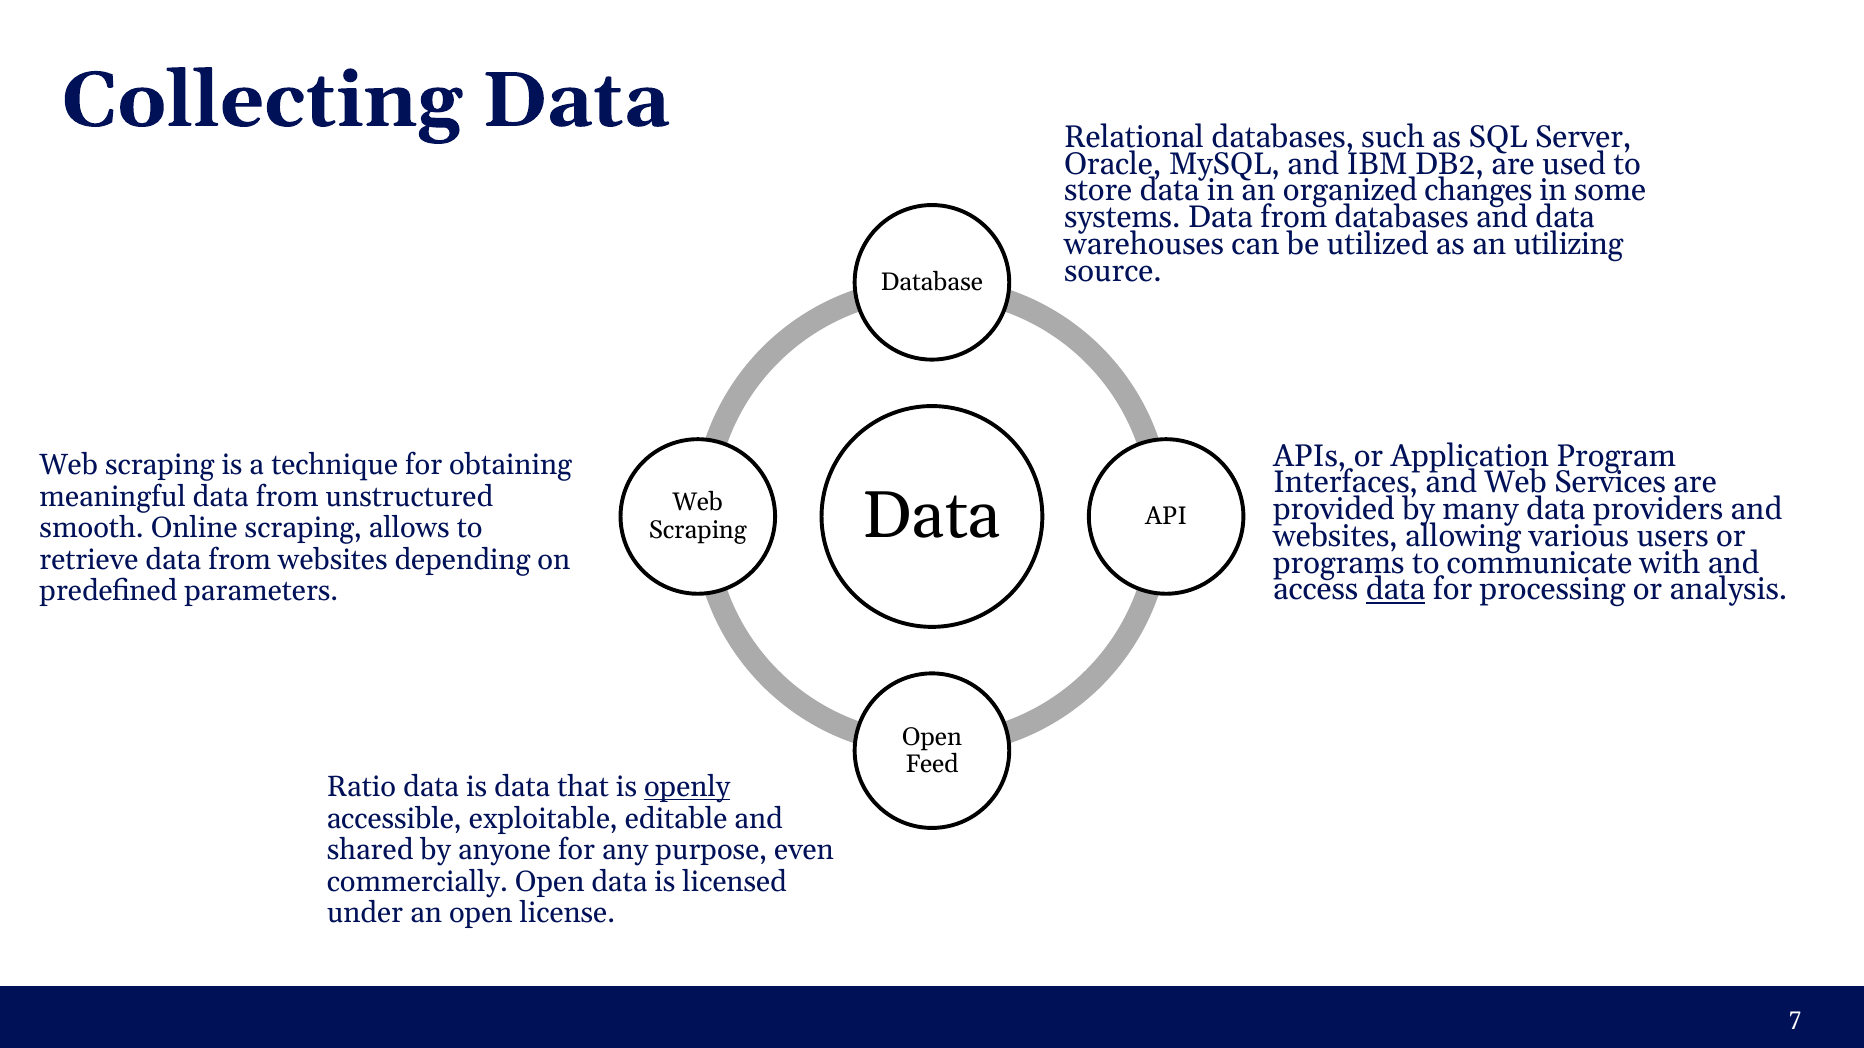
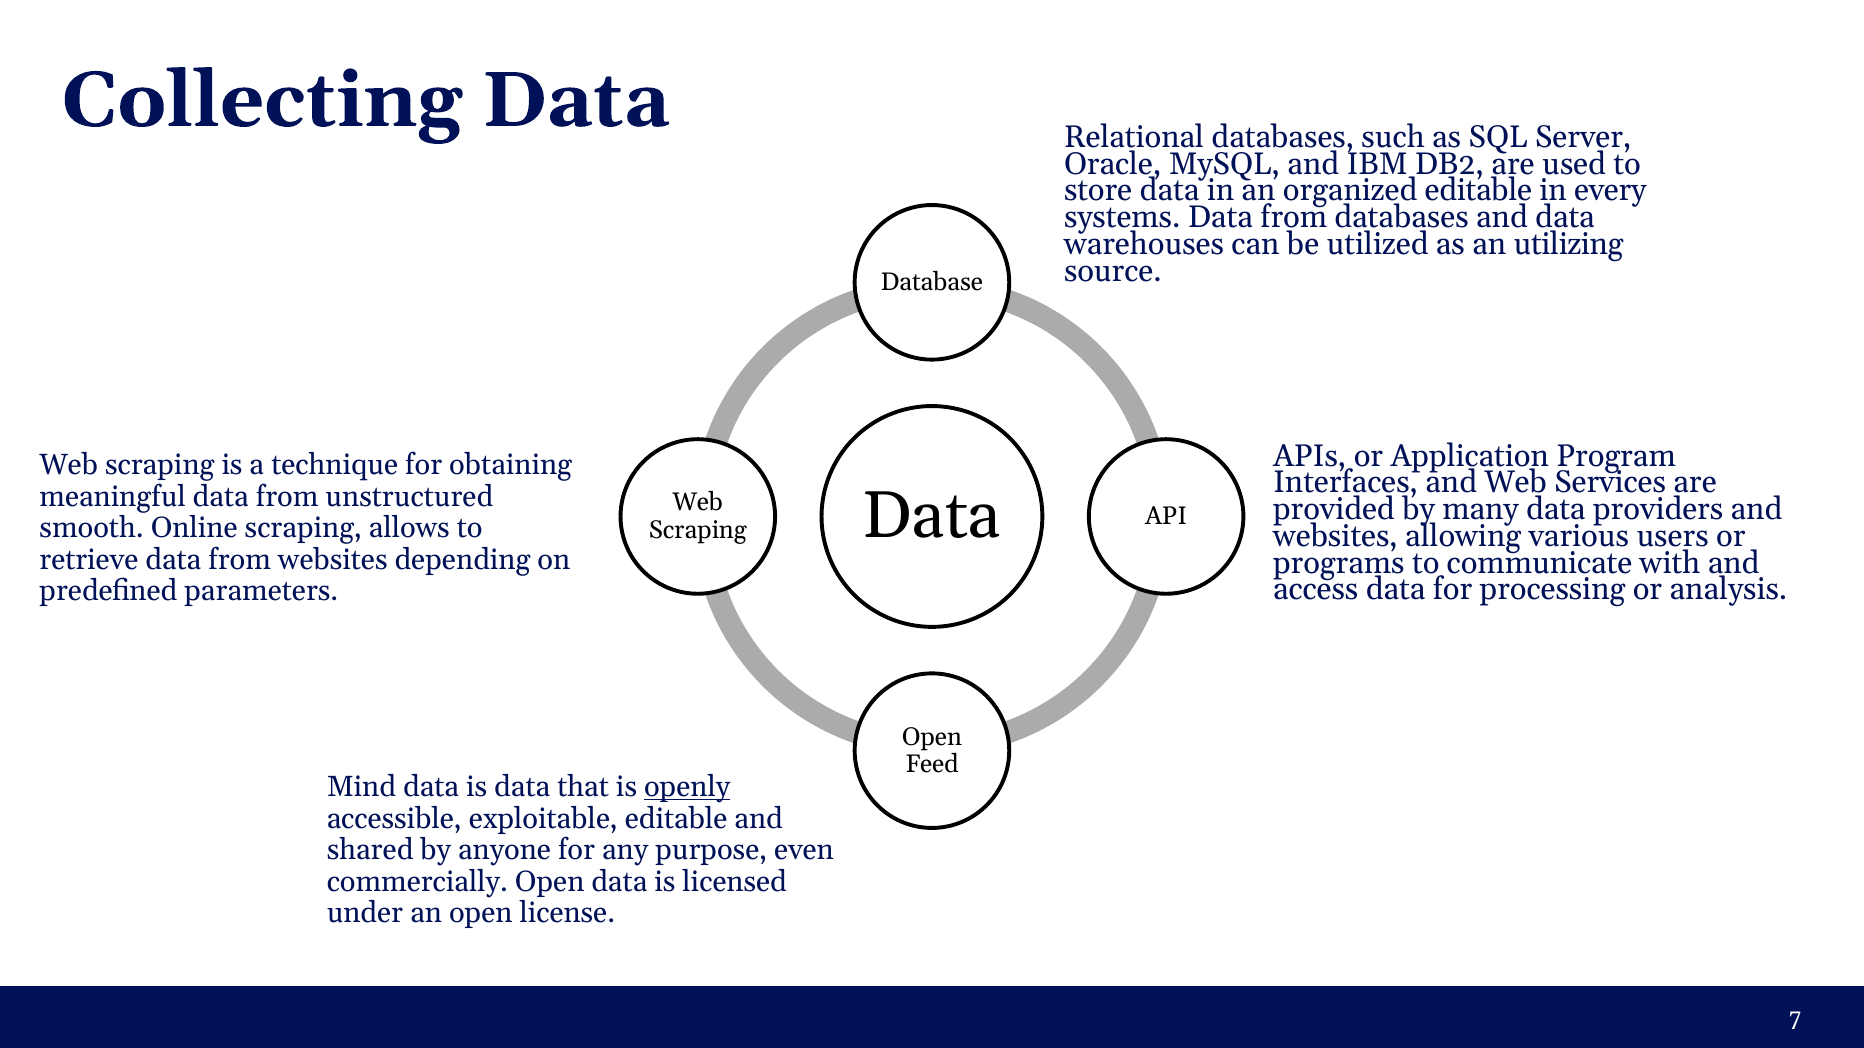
organized changes: changes -> editable (1478, 191)
some: some -> every (1610, 191)
data underline: present -> none (1396, 590)
Ratio: Ratio -> Mind (361, 787)
